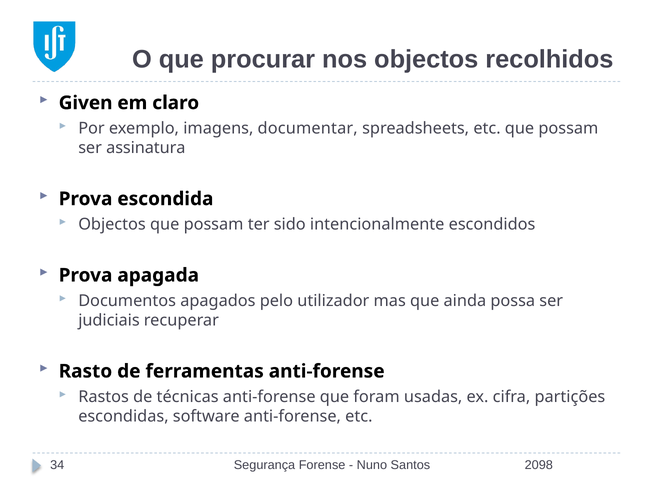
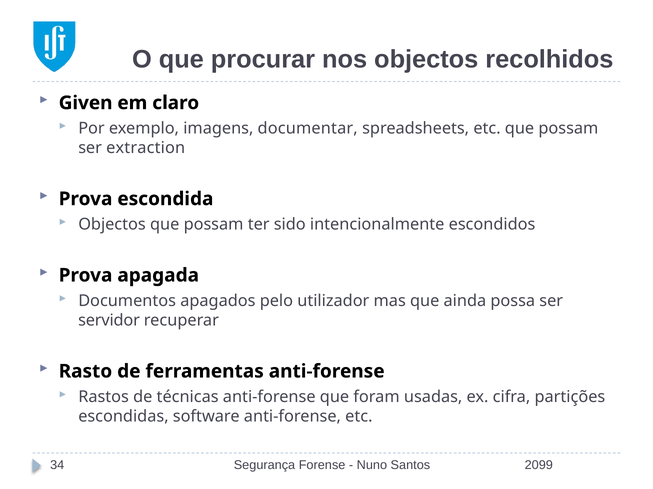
assinatura: assinatura -> extraction (146, 148)
judiciais: judiciais -> servidor (109, 321)
2098: 2098 -> 2099 (539, 466)
